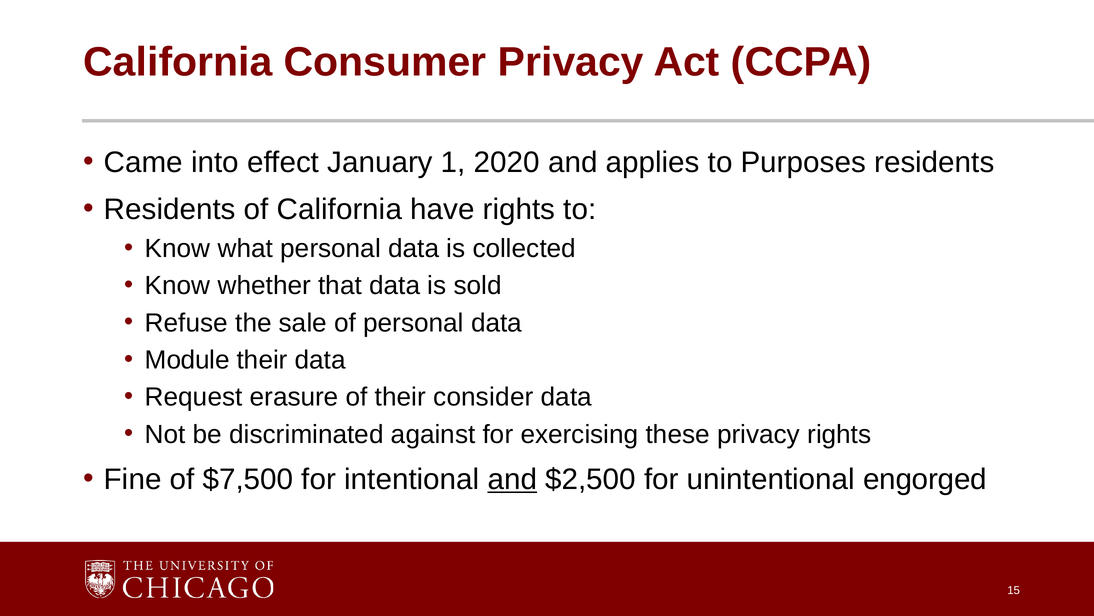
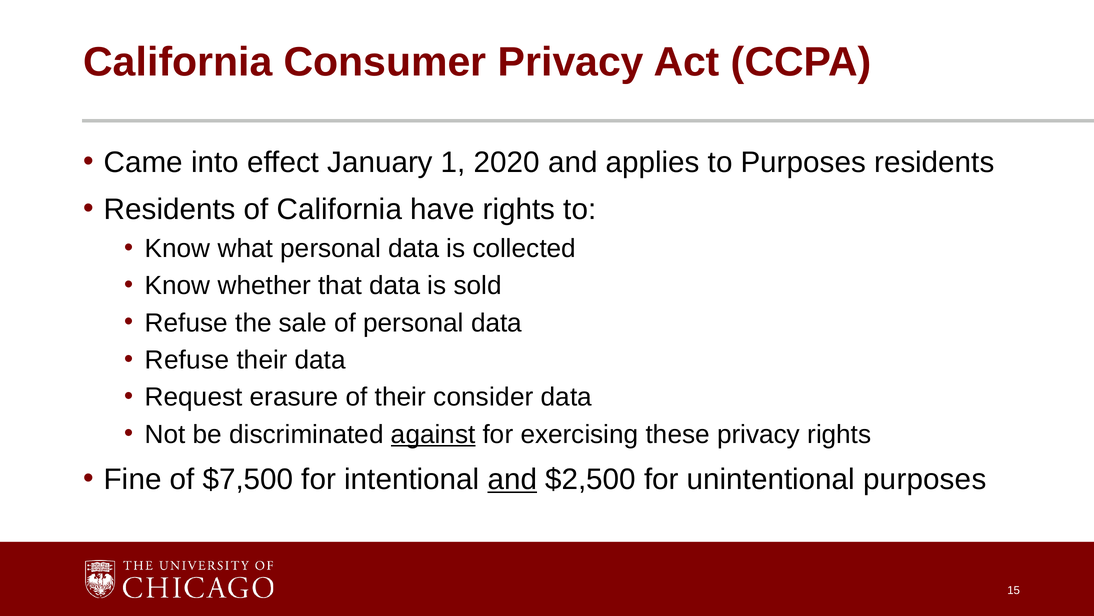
Module: Module -> Refuse (187, 360)
against underline: none -> present (433, 434)
unintentional engorged: engorged -> purposes (925, 479)
